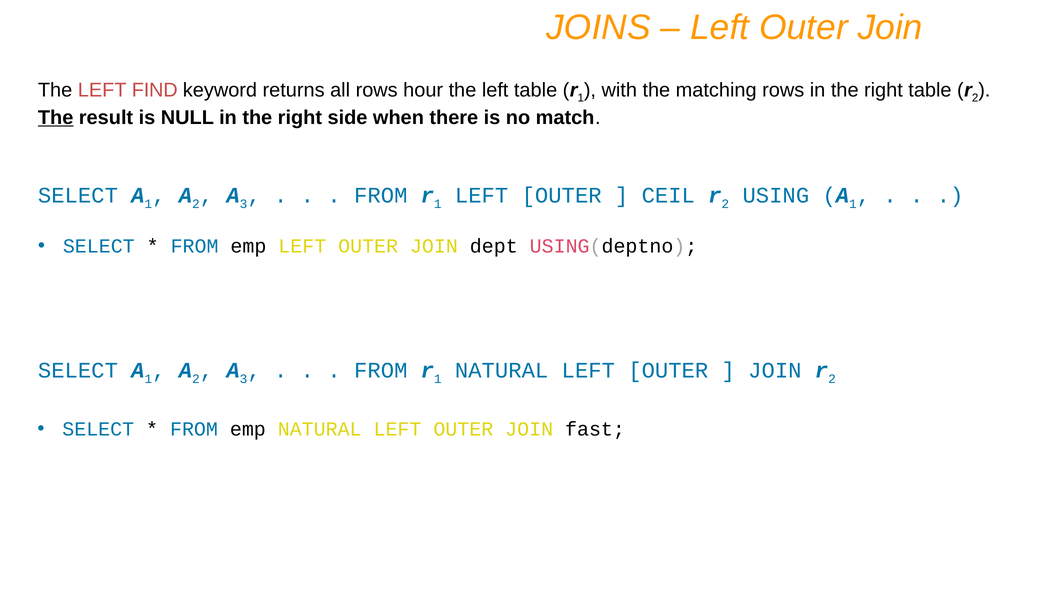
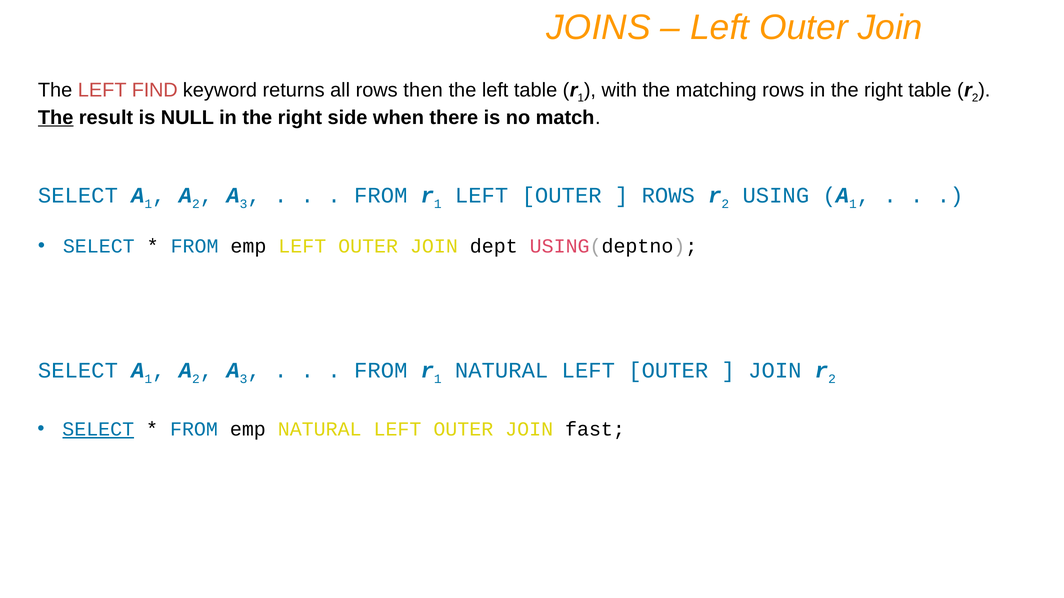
hour: hour -> then (423, 90)
CEIL: CEIL -> ROWS (668, 195)
SELECT underline: none -> present (98, 430)
